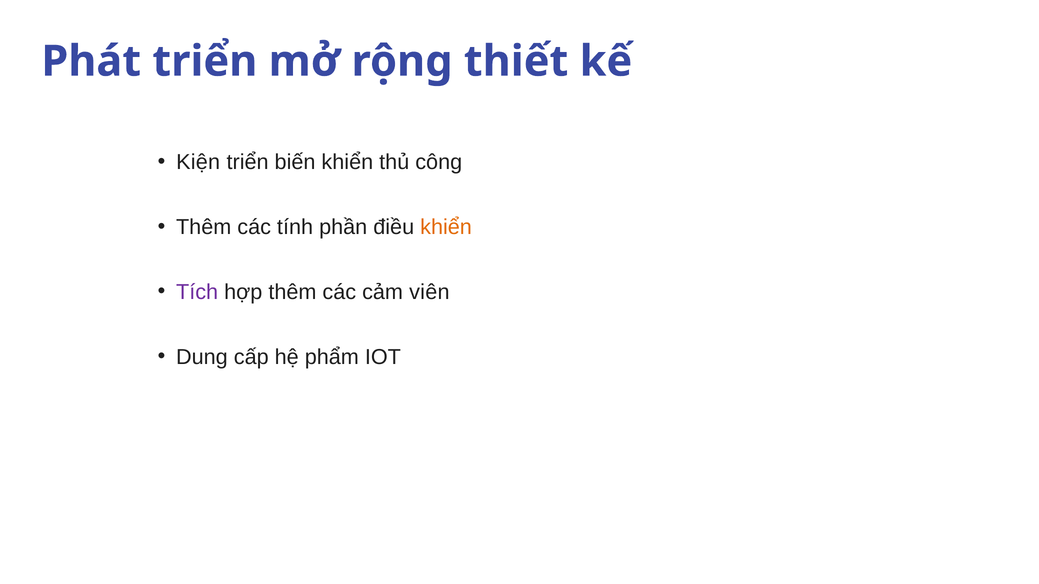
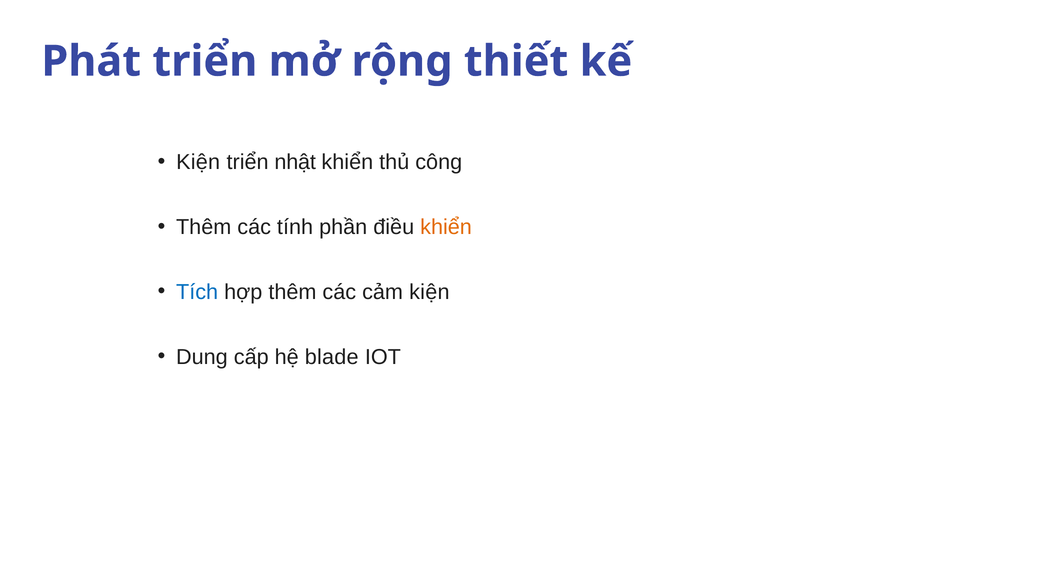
biến: biến -> nhật (295, 162)
Tích colour: purple -> blue (197, 292)
cảm viên: viên -> kiện (429, 292)
phẩm: phẩm -> blade (332, 357)
